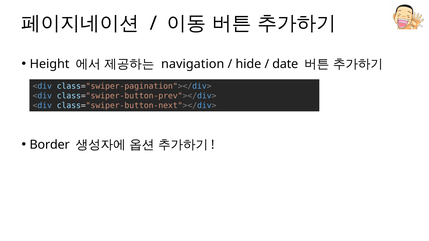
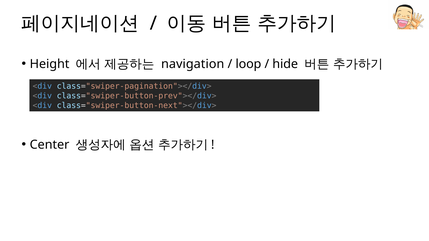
hide: hide -> loop (248, 64)
date: date -> hide (285, 64)
Border: Border -> Center (50, 145)
